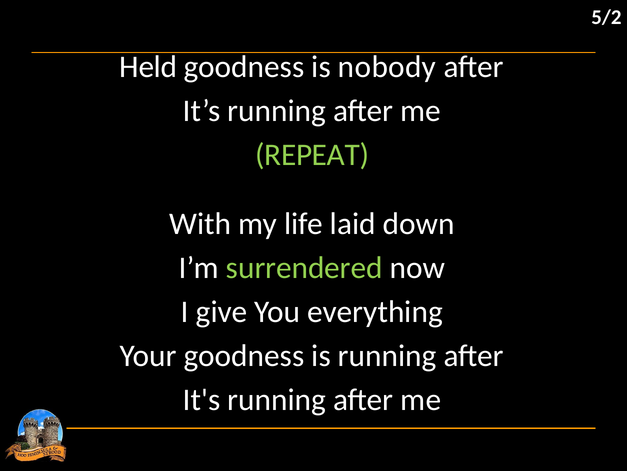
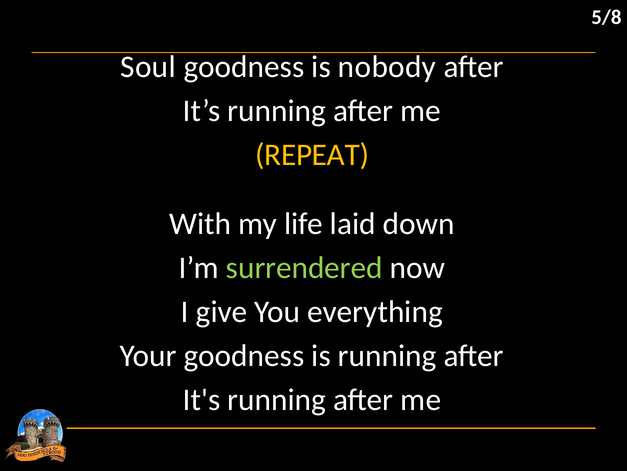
5/2: 5/2 -> 5/8 (606, 17)
Held: Held -> Soul (148, 67)
REPEAT colour: light green -> yellow (312, 154)
